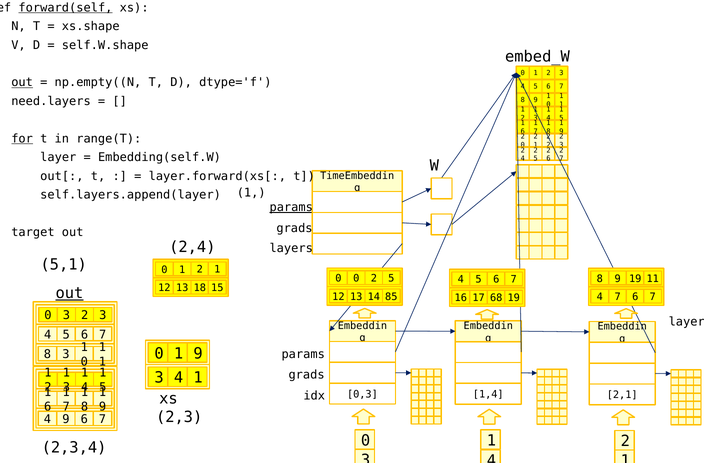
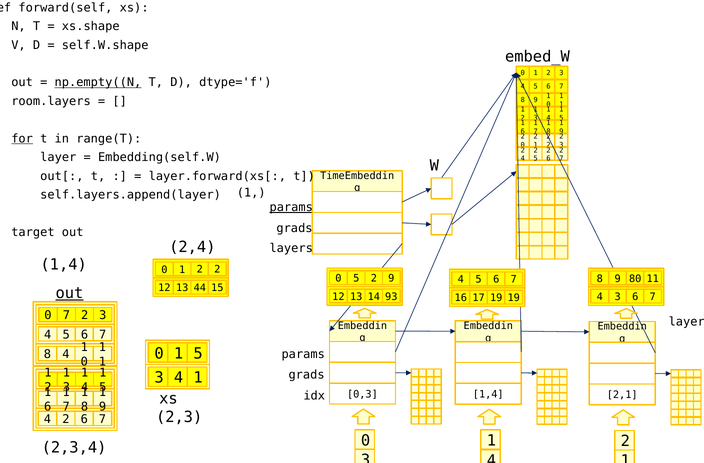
forward(self underline: present -> none (65, 8)
out underline: present -> none (22, 82)
np.empty((N underline: none -> present (98, 82)
need.layers: need.layers -> room.layers (51, 101)
5,1: 5,1 -> 1,4 (64, 264)
0 1 2 1: 1 -> 2 (217, 269)
0 0: 0 -> 5 (356, 278)
5: 5 -> 9 (391, 278)
9 19: 19 -> 80 (635, 278)
18: 18 -> 44 (200, 288)
85: 85 -> 93 (391, 296)
4 7: 7 -> 3 (618, 297)
17 68: 68 -> 19 (496, 298)
0 3: 3 -> 7 (66, 315)
0 1 9: 9 -> 5 (198, 353)
8 3: 3 -> 4 (66, 354)
9: 9 -> 2 (66, 419)
